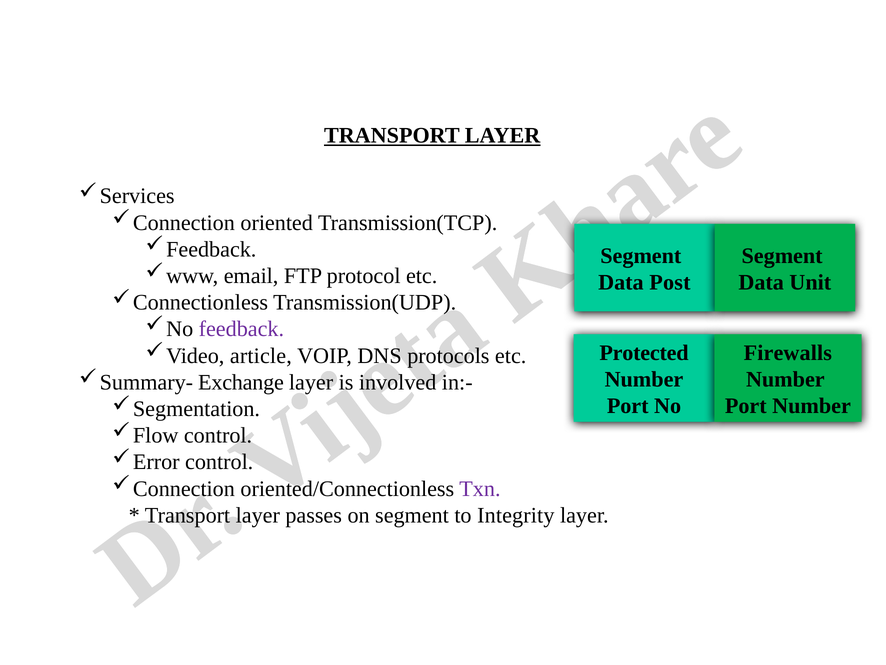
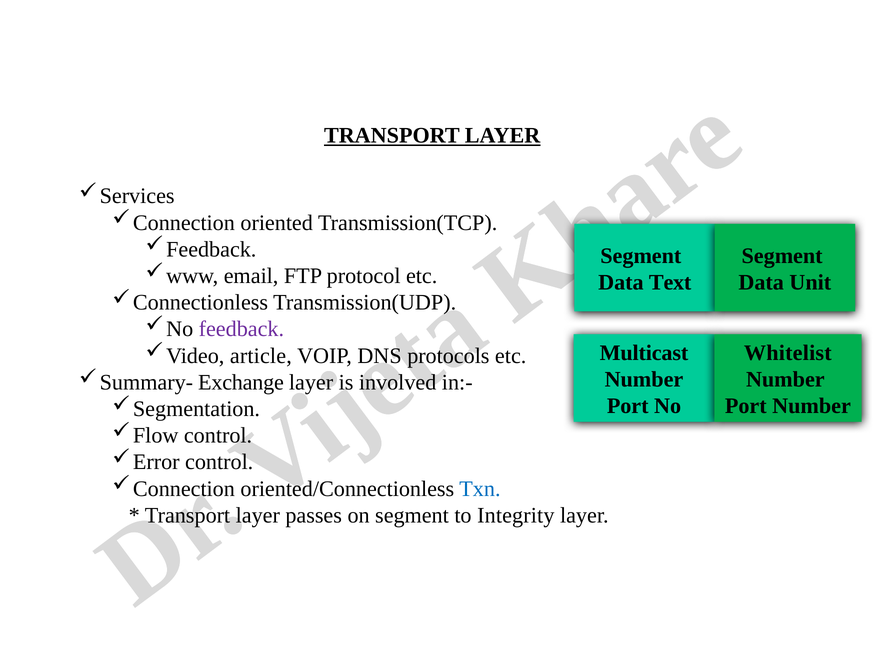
Post: Post -> Text (670, 282)
Protected: Protected -> Multicast (644, 353)
Firewalls: Firewalls -> Whitelist (788, 353)
Txn colour: purple -> blue (480, 488)
